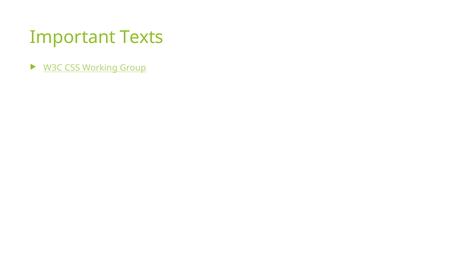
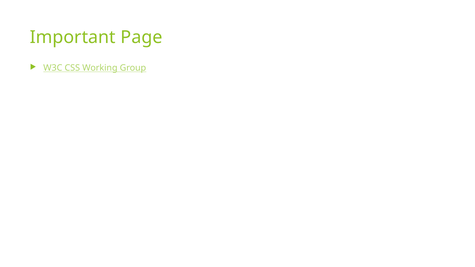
Texts: Texts -> Page (142, 37)
